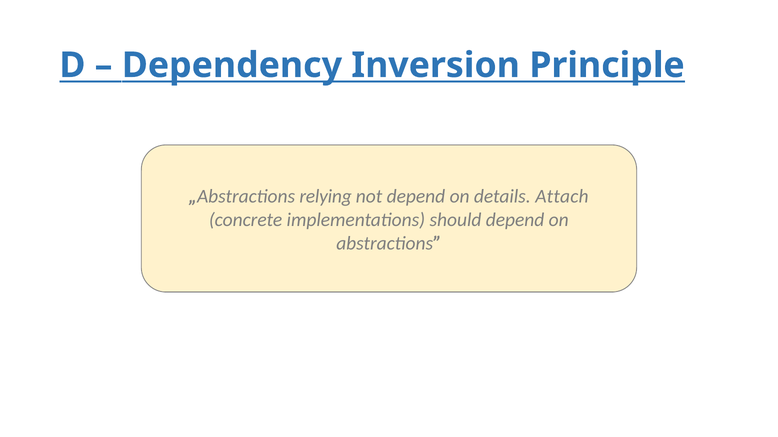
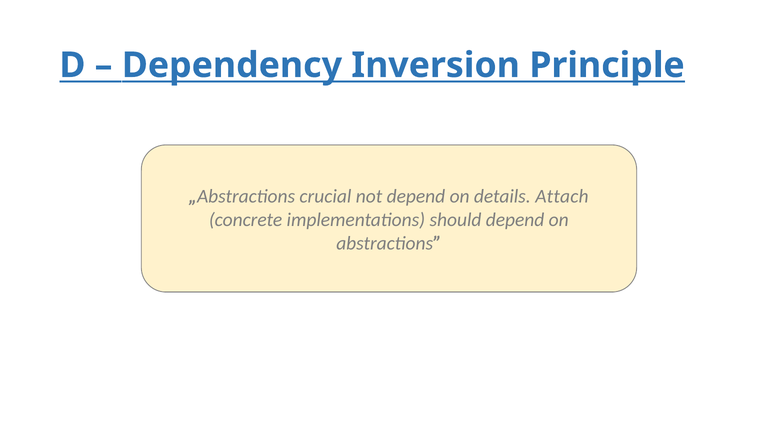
relying: relying -> crucial (325, 197)
